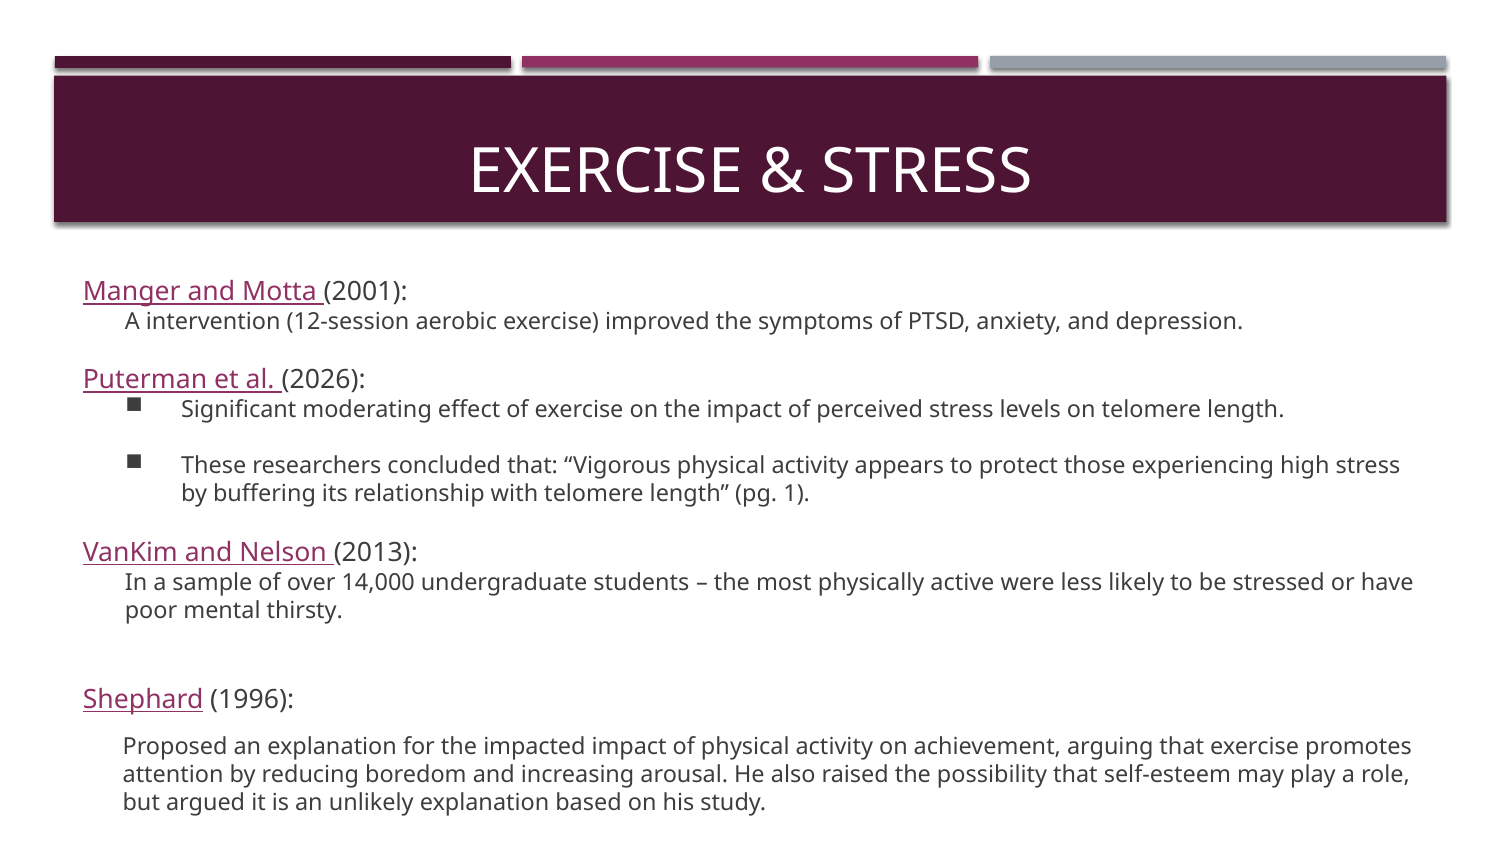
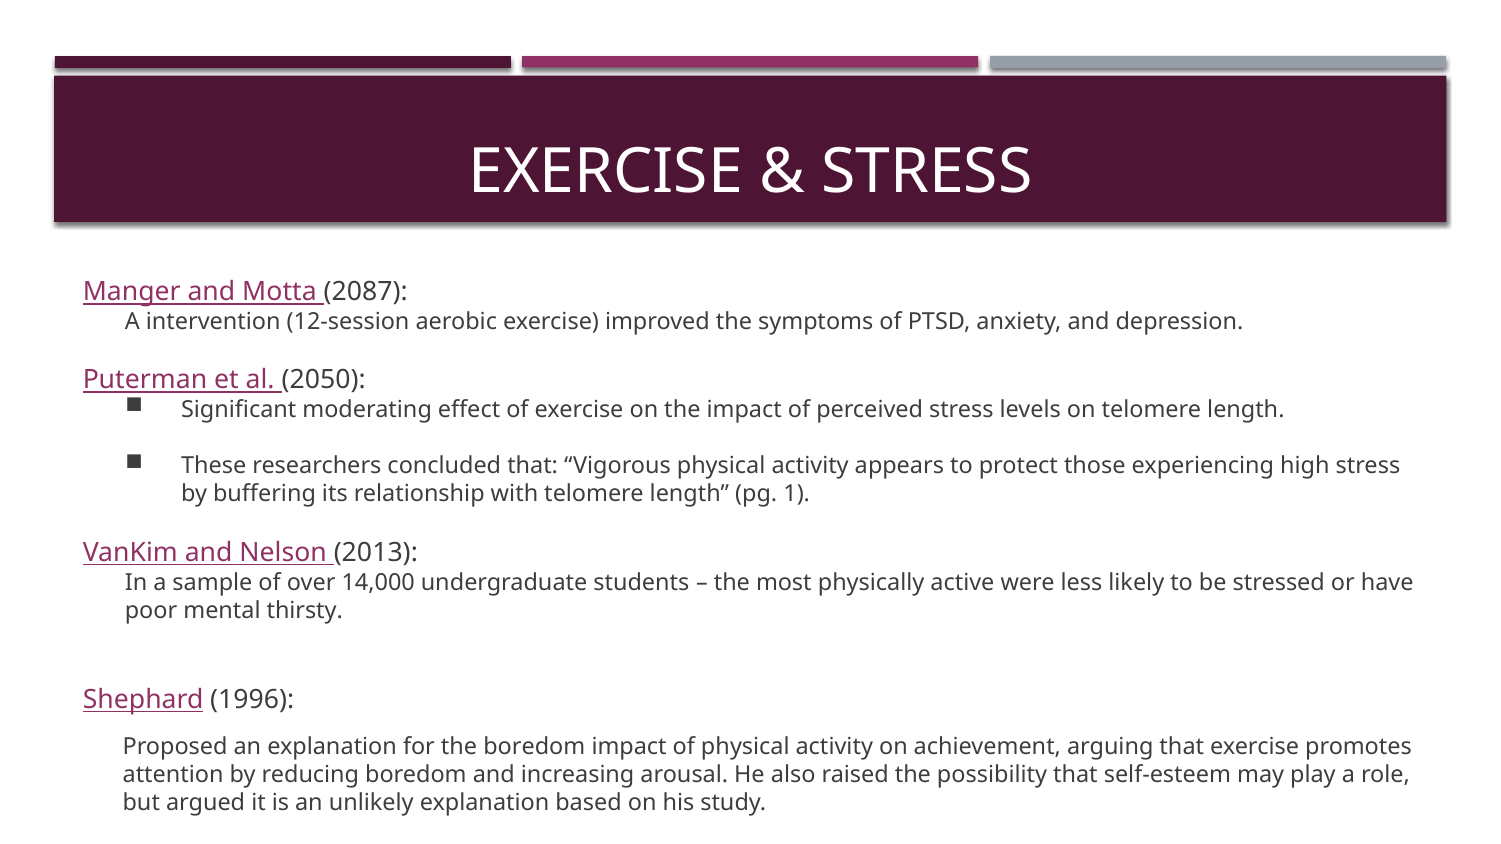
2001: 2001 -> 2087 (366, 292)
2026: 2026 -> 2050 (324, 380)
the impacted: impacted -> boredom (534, 747)
